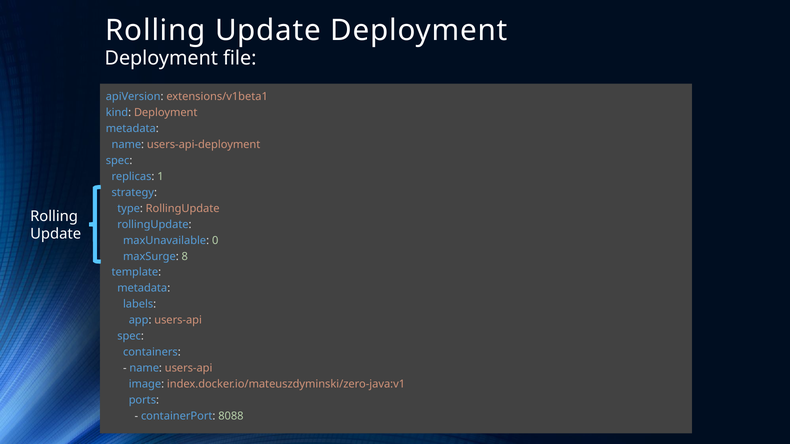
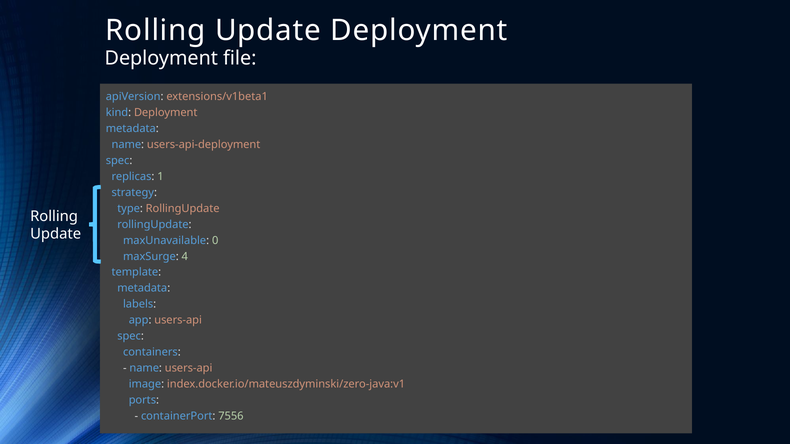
8: 8 -> 4 (185, 257)
8088: 8088 -> 7556 (231, 416)
